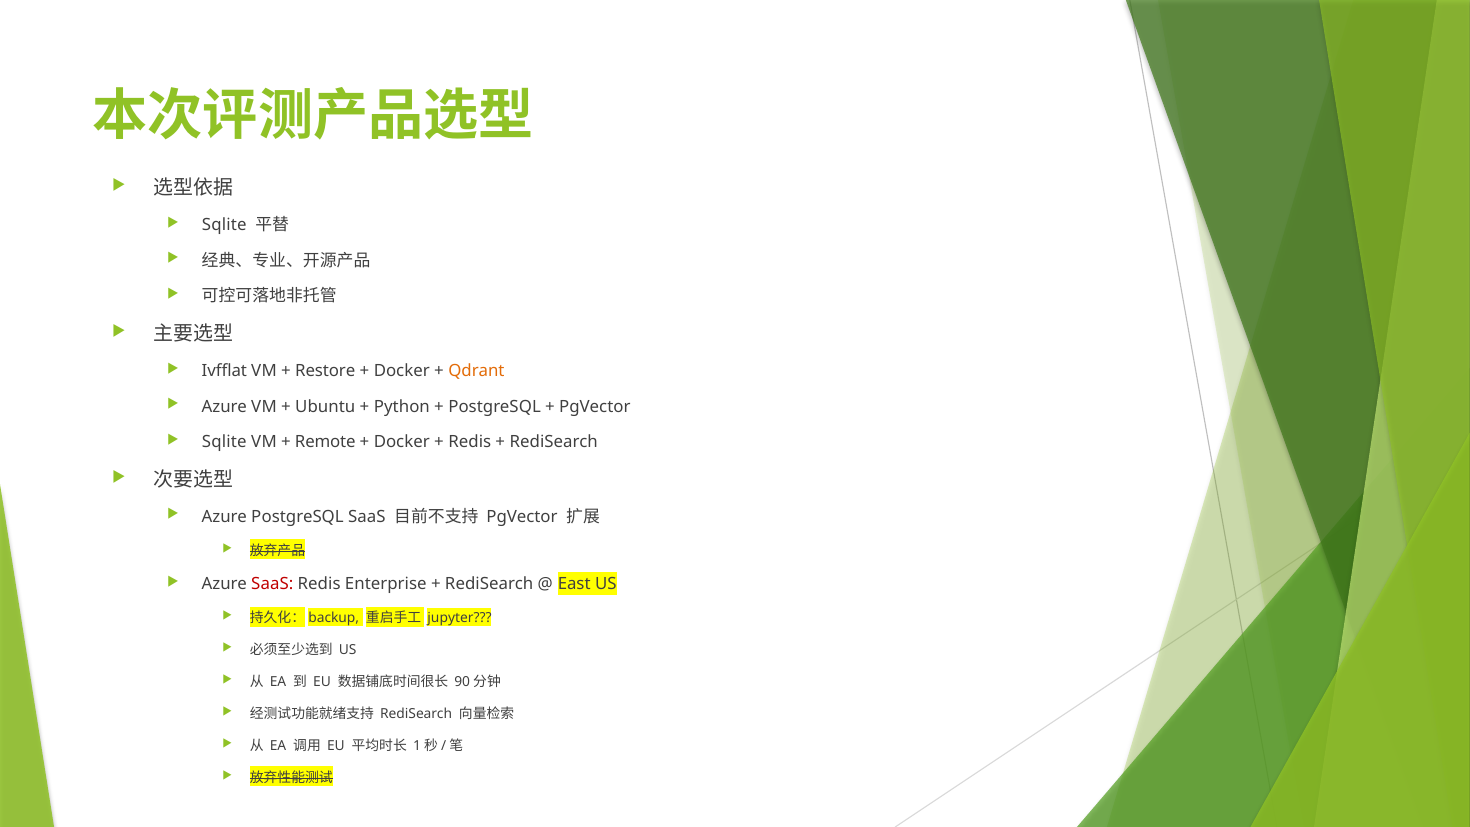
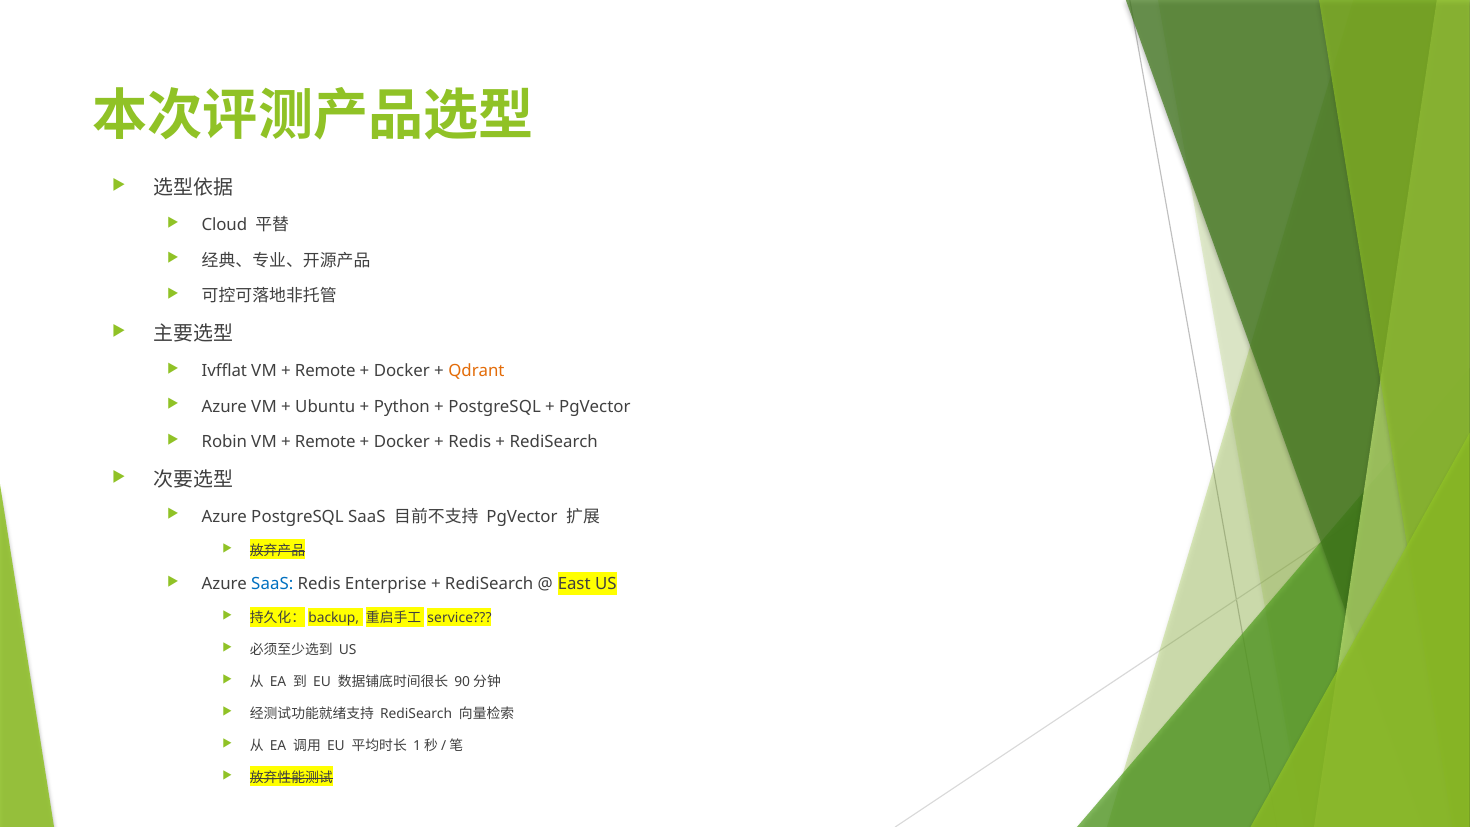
Sqlite: Sqlite -> Cloud (224, 225)
Restore: Restore -> Remote (325, 371)
Sqlite: Sqlite -> Robin (224, 442)
SaaS colour: red -> blue (272, 584)
jupyter: jupyter -> service (459, 618)
